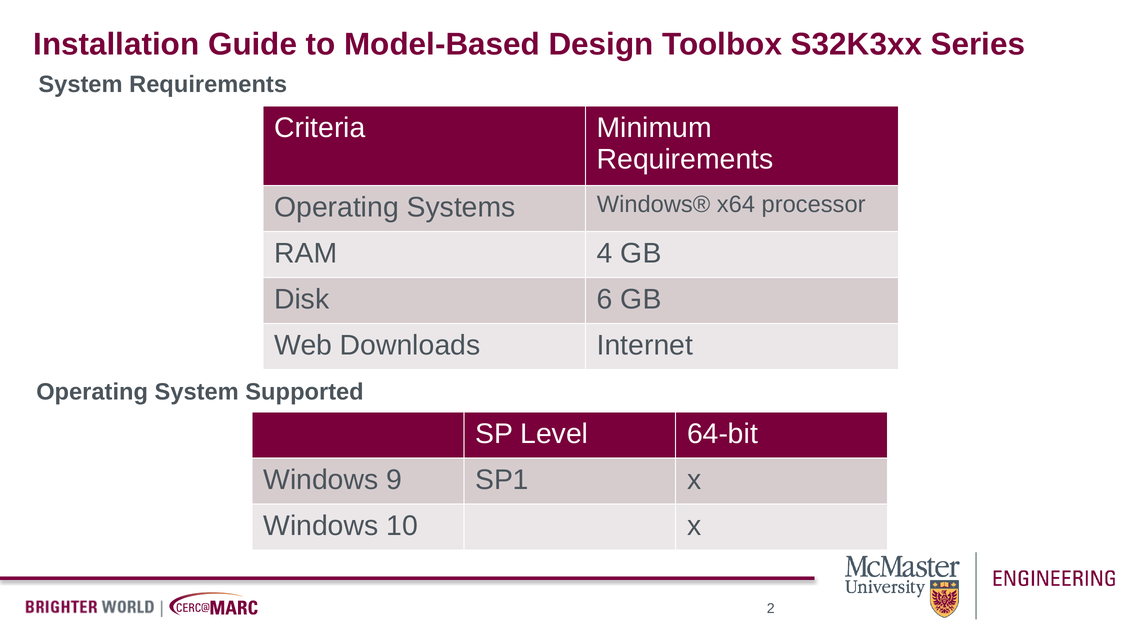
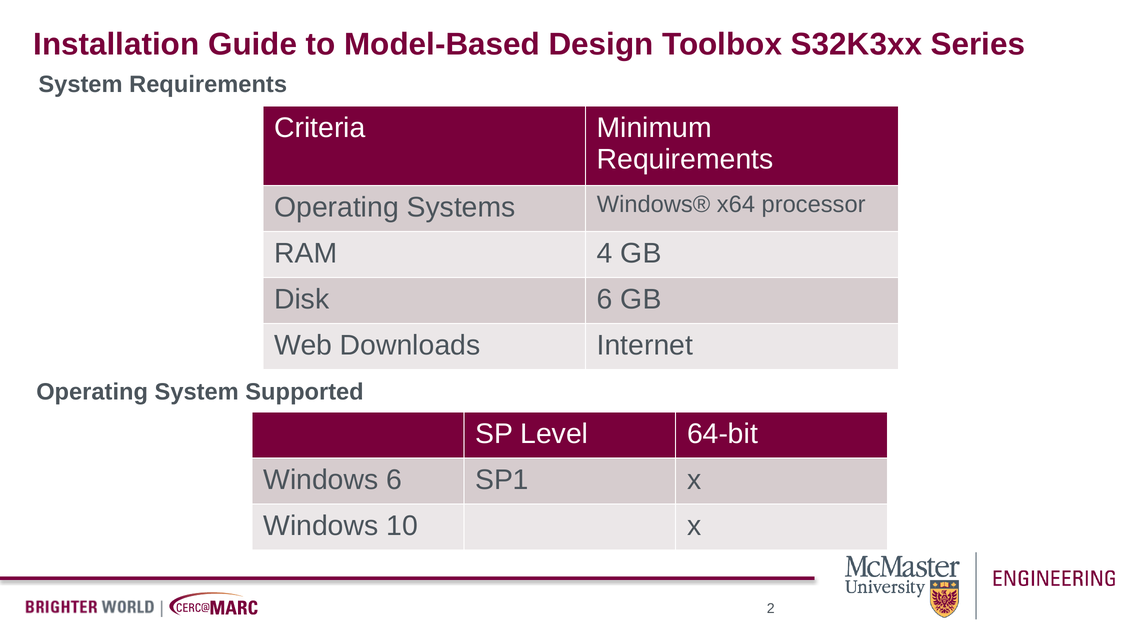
Windows 9: 9 -> 6 (394, 480)
